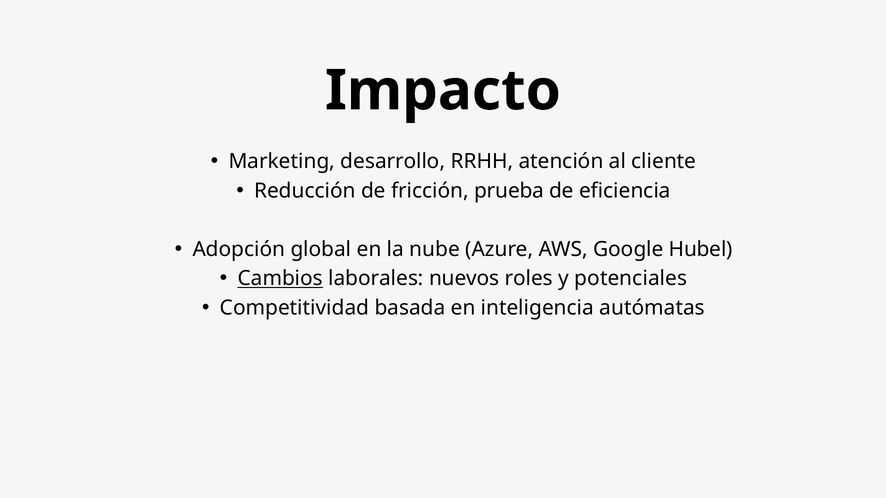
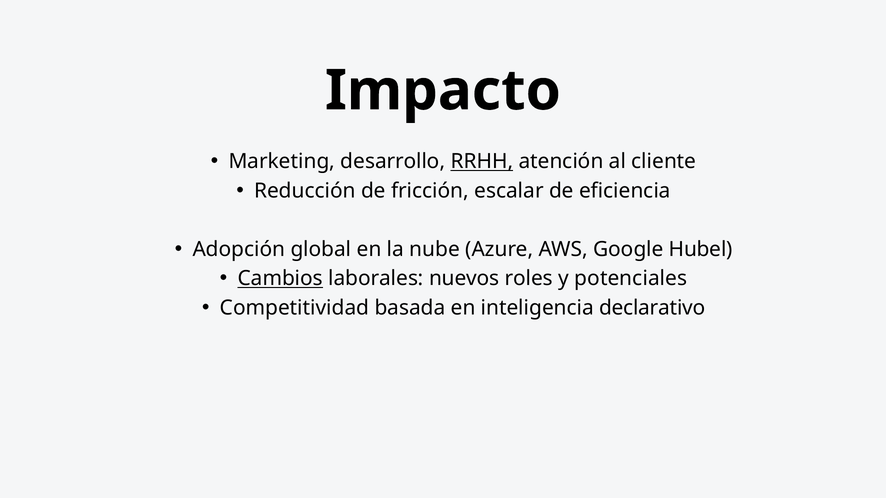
RRHH underline: none -> present (482, 162)
prueba: prueba -> escalar (509, 191)
autómatas: autómatas -> declarativo (652, 308)
